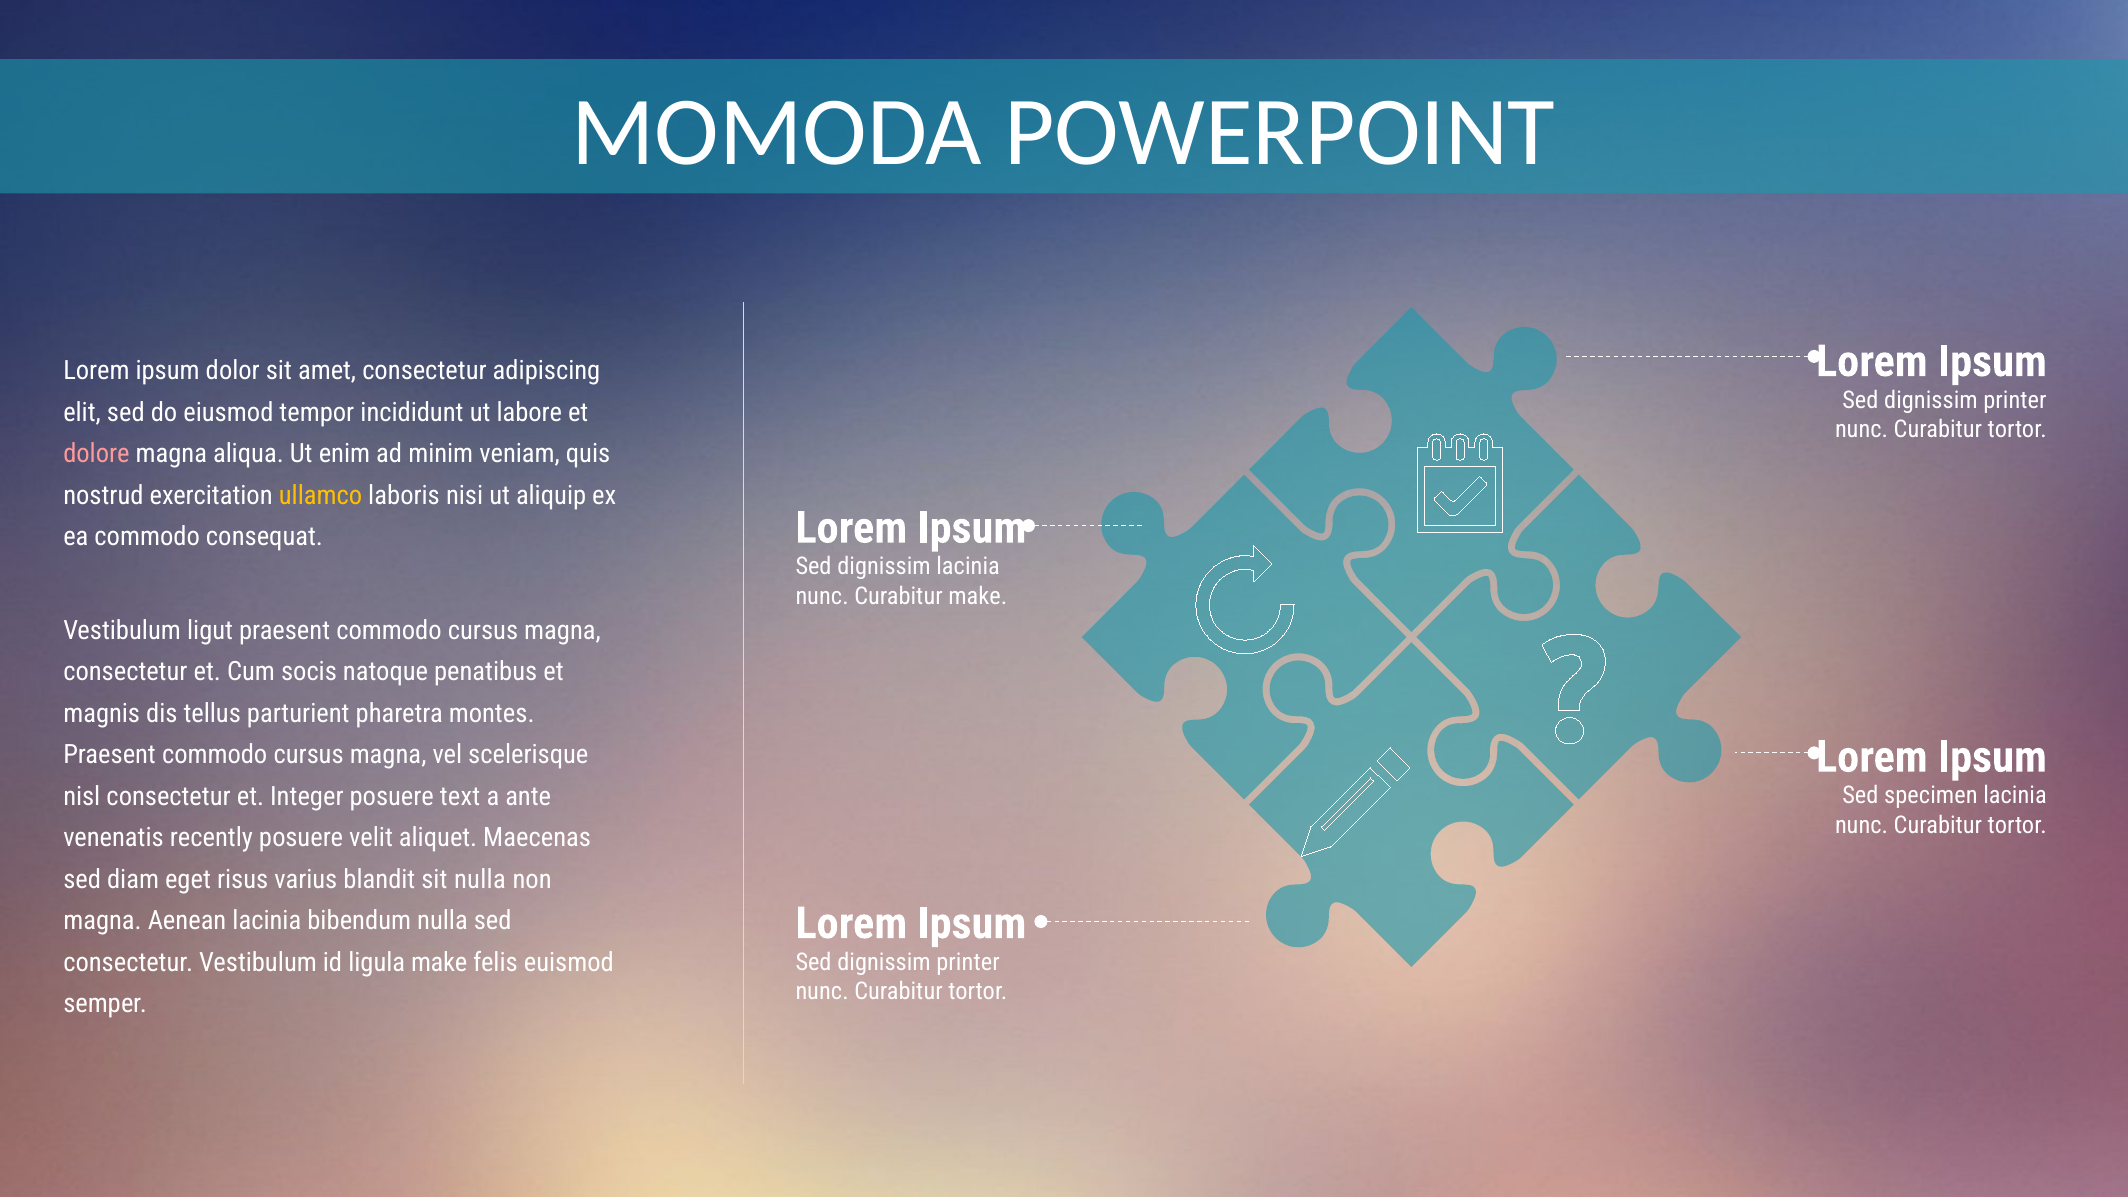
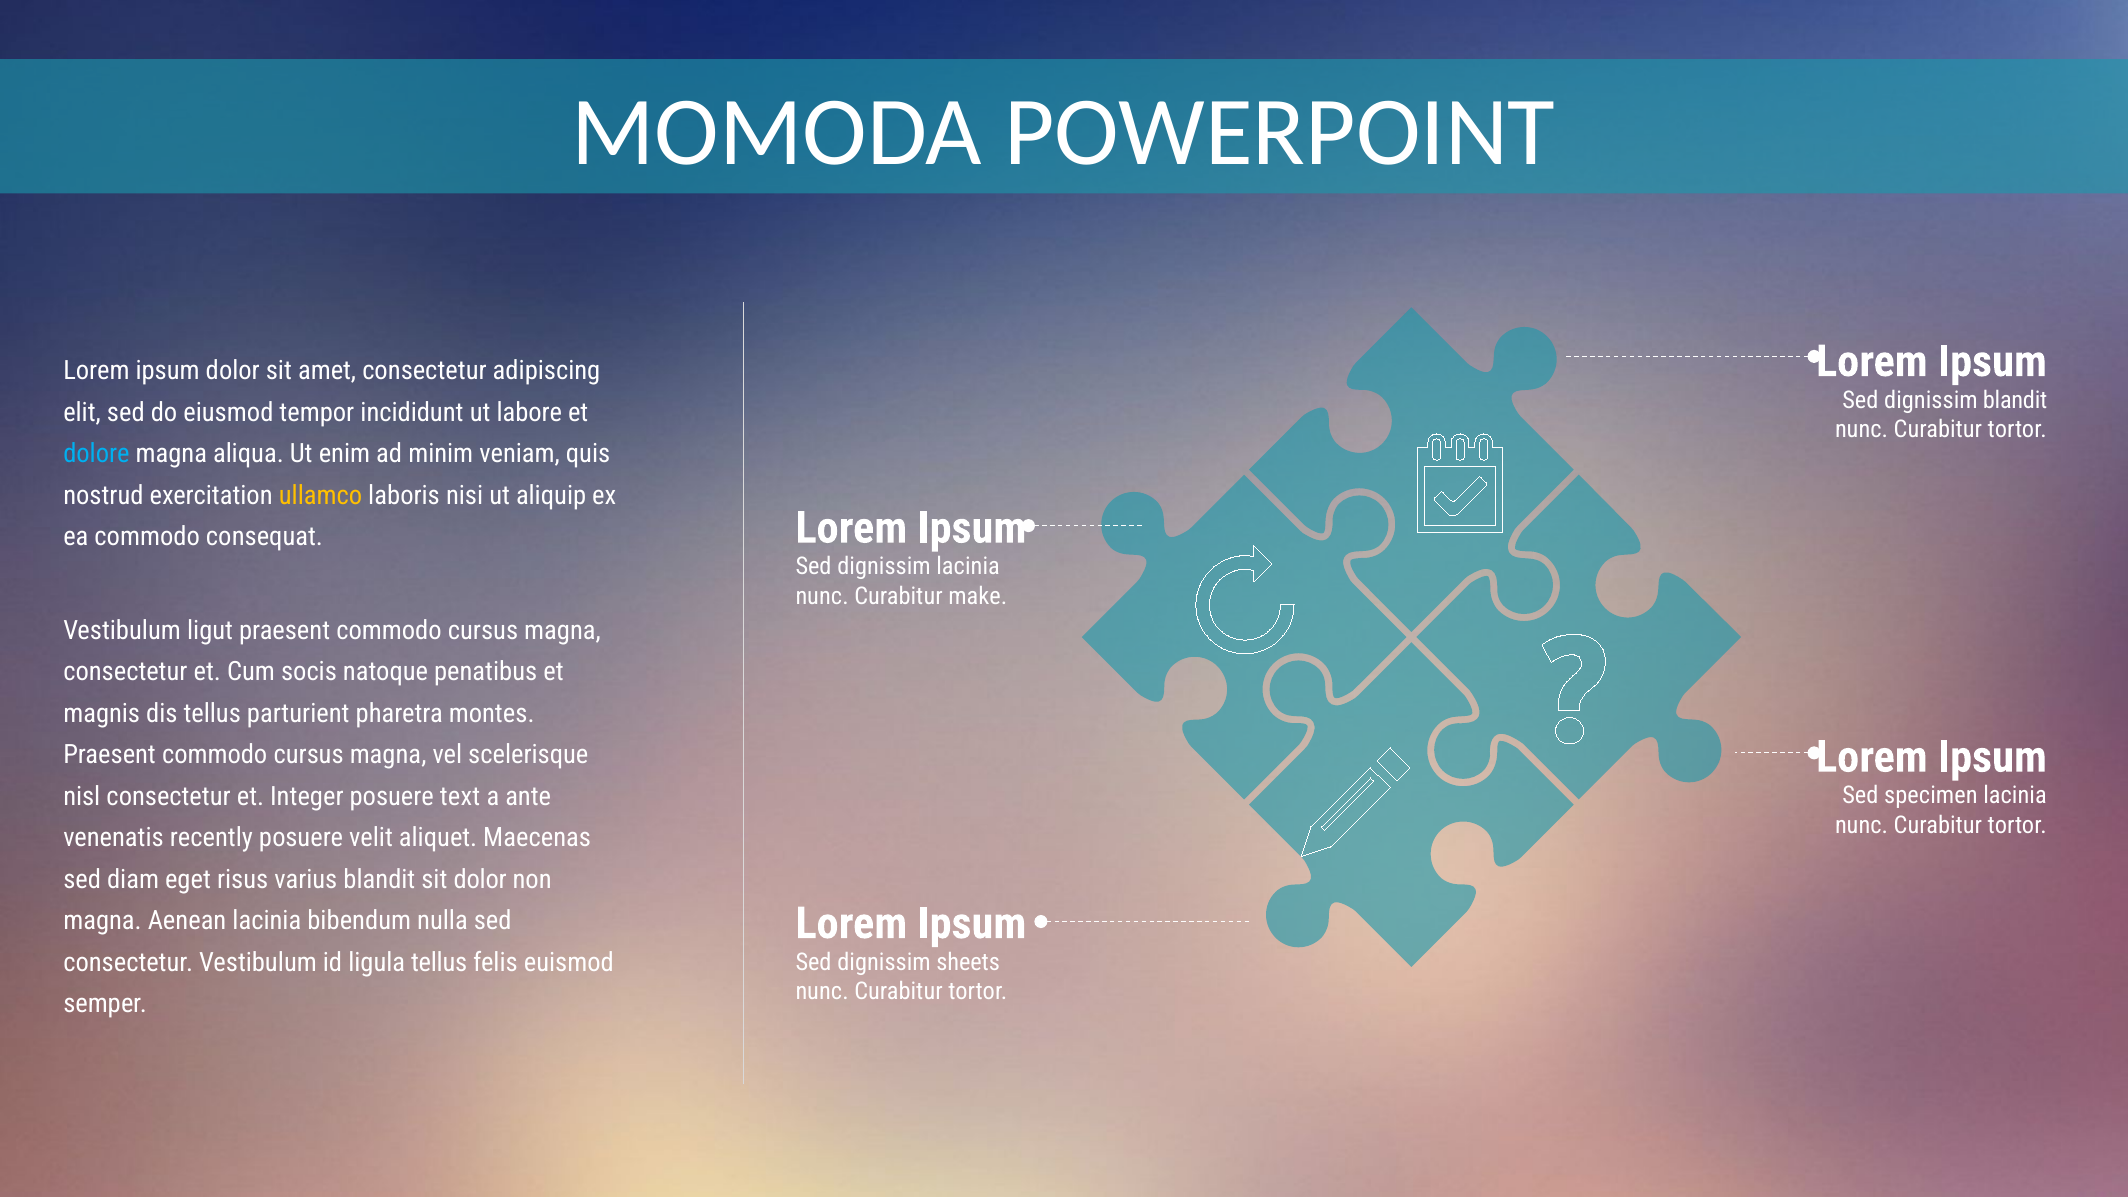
printer: printer -> blandit (2015, 400)
dolore colour: pink -> light blue (96, 454)
sit nulla: nulla -> dolor (480, 879)
ligula make: make -> tellus (439, 962)
printer: printer -> sheets (968, 962)
